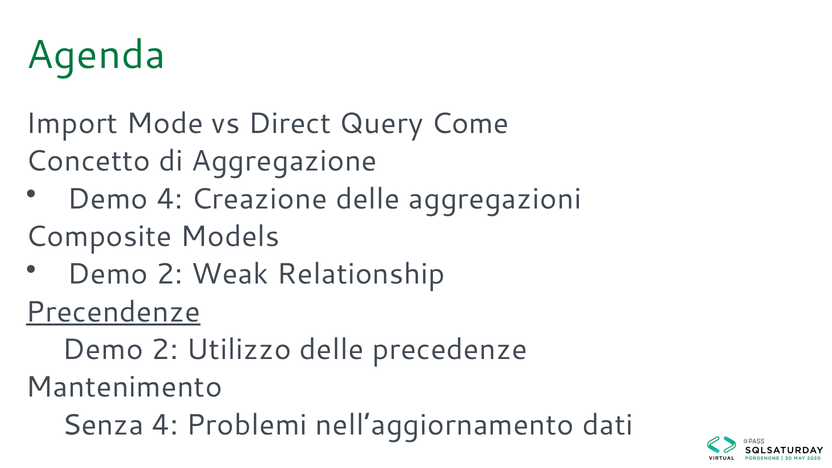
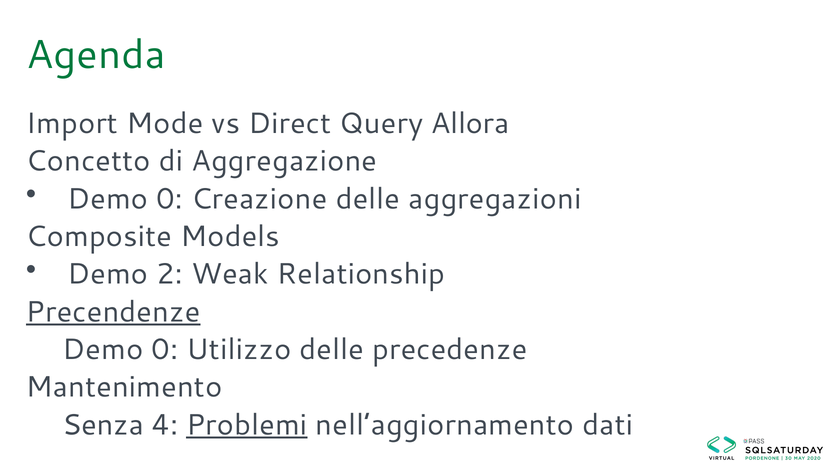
Come: Come -> Allora (470, 124)
4: 4 -> 0 (170, 199)
2: 2 -> 0 (165, 350)
Problemi underline: none -> present (247, 425)
